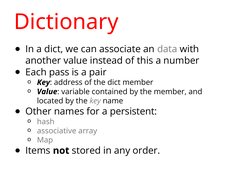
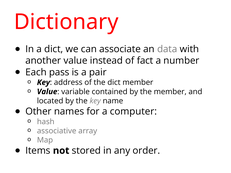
this: this -> fact (145, 61)
persistent: persistent -> computer (133, 112)
